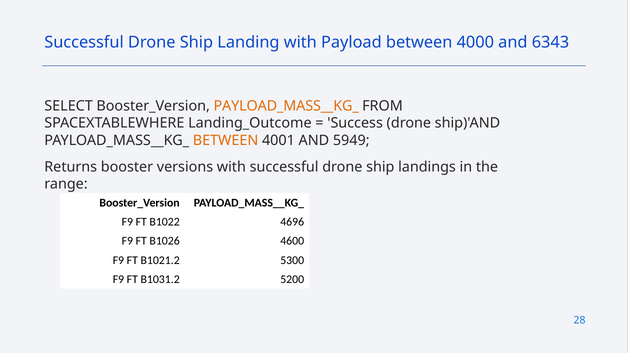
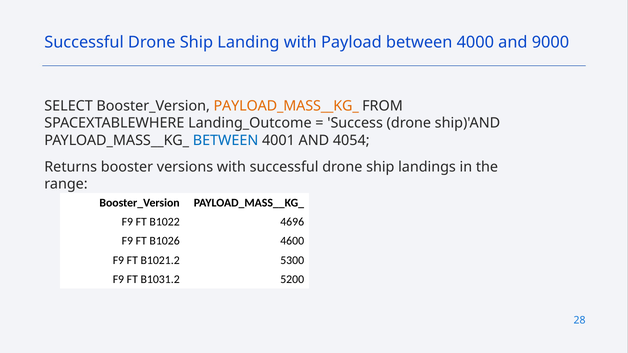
6343: 6343 -> 9000 (550, 42)
BETWEEN colour: orange -> blue (226, 140)
5949: 5949 -> 4054 (351, 140)
